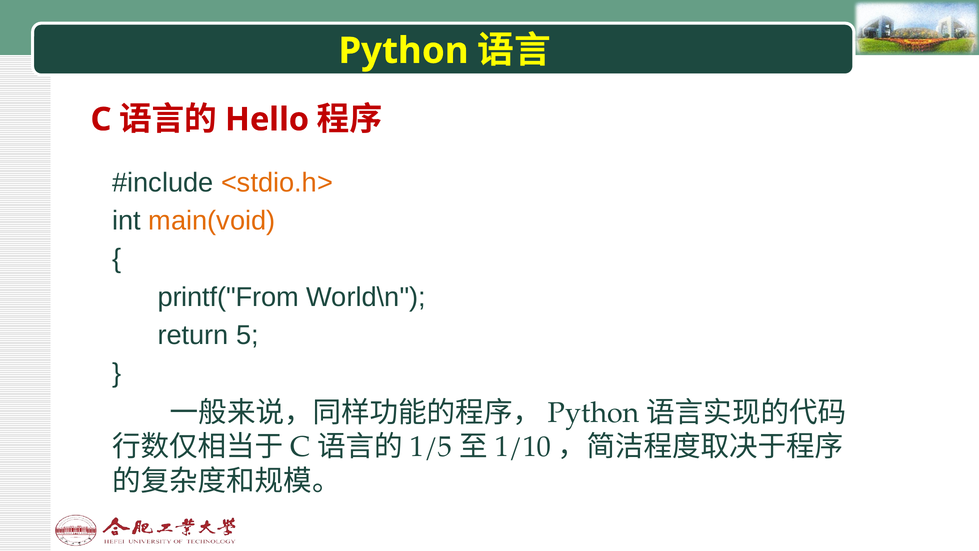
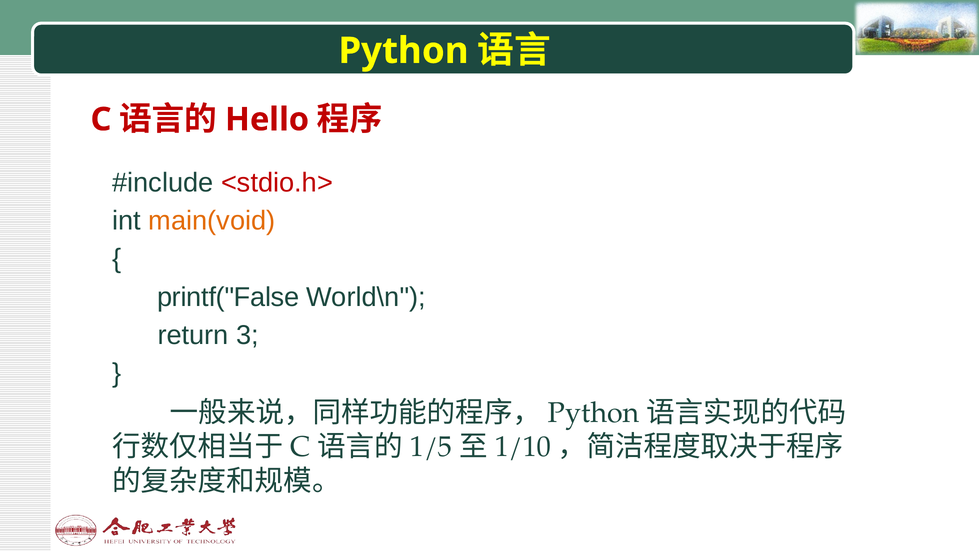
<stdio.h> colour: orange -> red (277, 183)
printf("From: printf("From -> printf("False (228, 297)
5: 5 -> 3 (247, 335)
